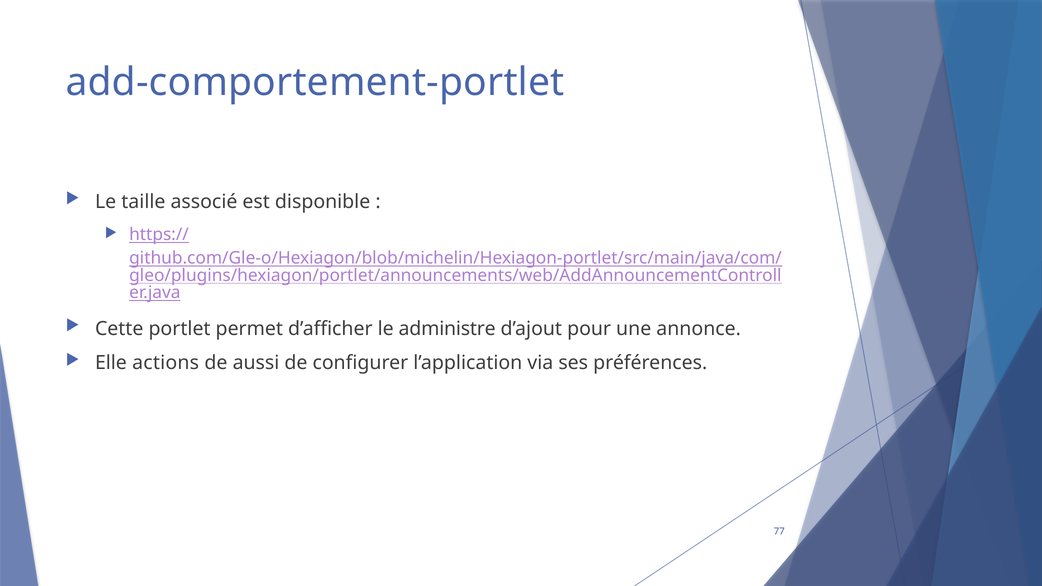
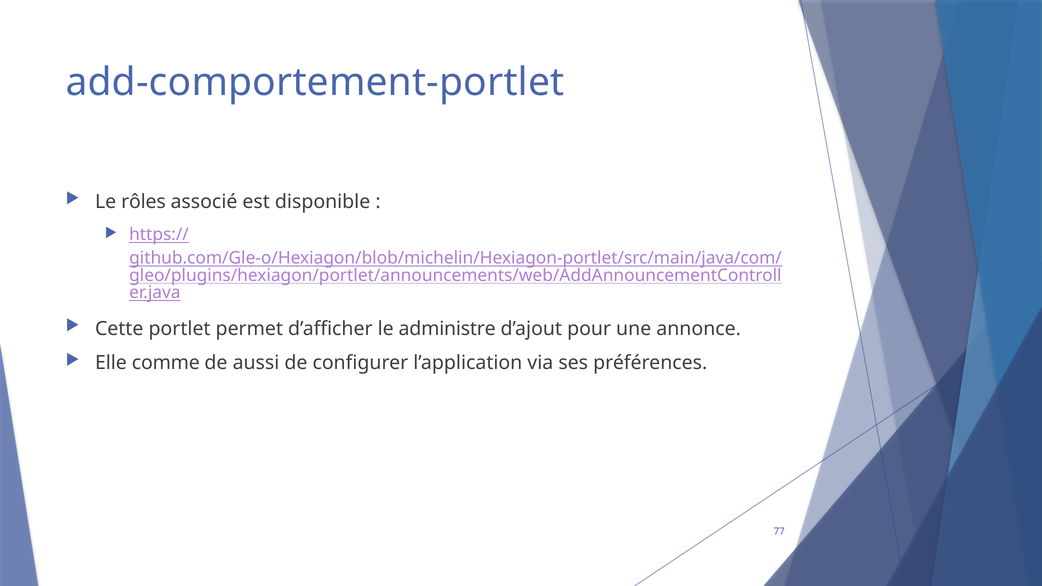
taille: taille -> rôles (144, 202)
actions: actions -> comme (166, 363)
